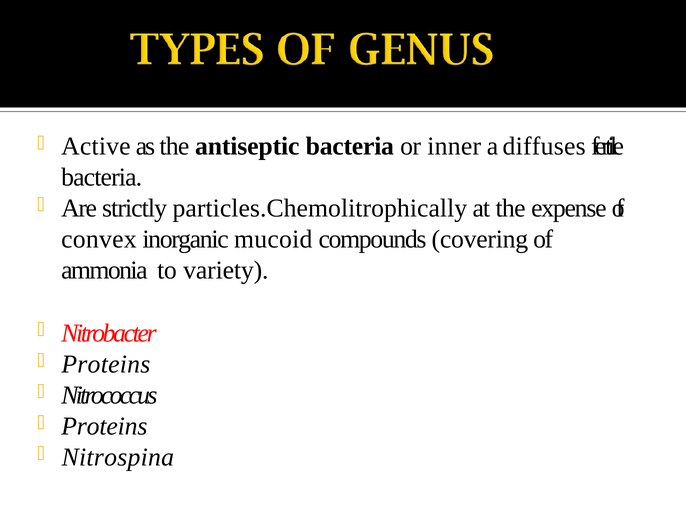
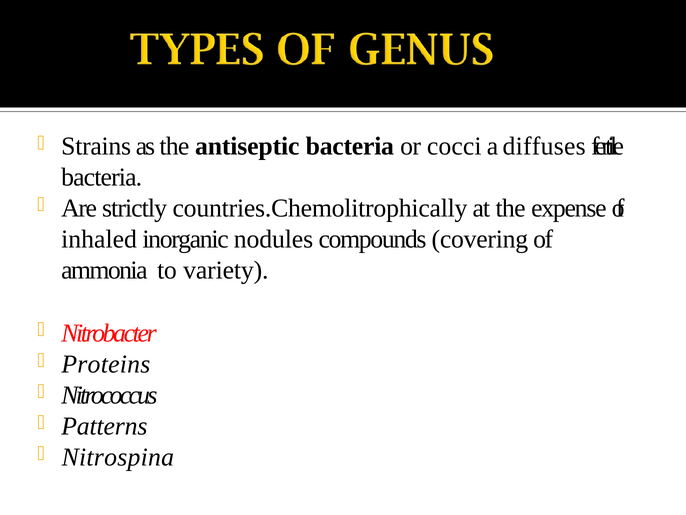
Active: Active -> Strains (96, 146)
inner: inner -> cocci (454, 146)
particles.Chemolitrophically: particles.Chemolitrophically -> countries.Chemolitrophically (320, 208)
convex: convex -> inhaled (99, 239)
mucoid: mucoid -> nodules (273, 239)
Proteins: Proteins -> Patterns (104, 426)
